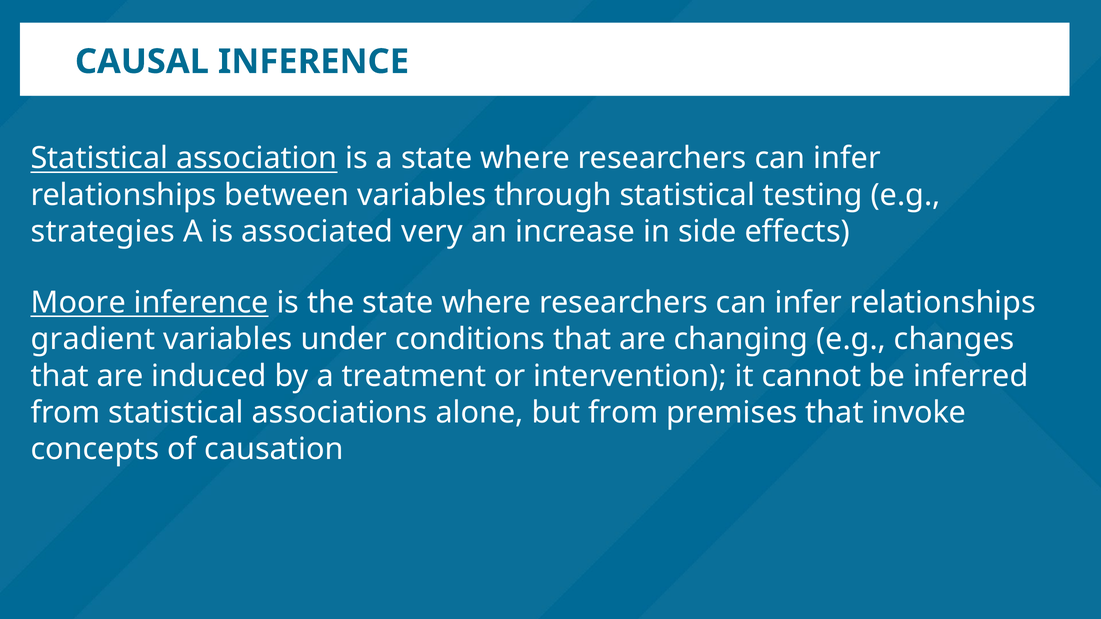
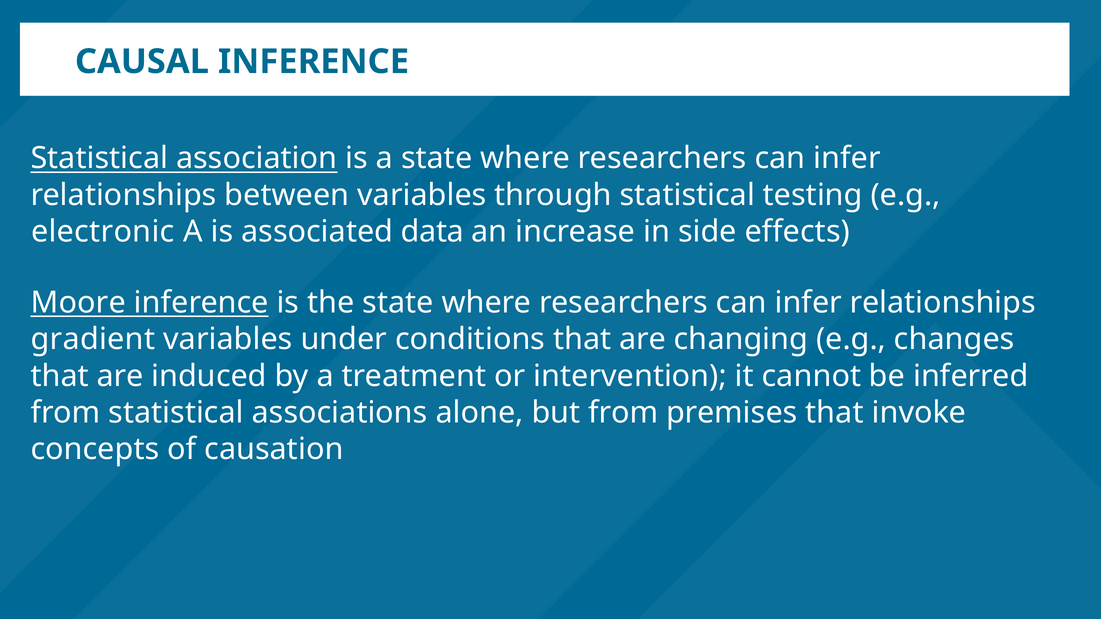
strategies: strategies -> electronic (103, 232)
very: very -> data (432, 232)
